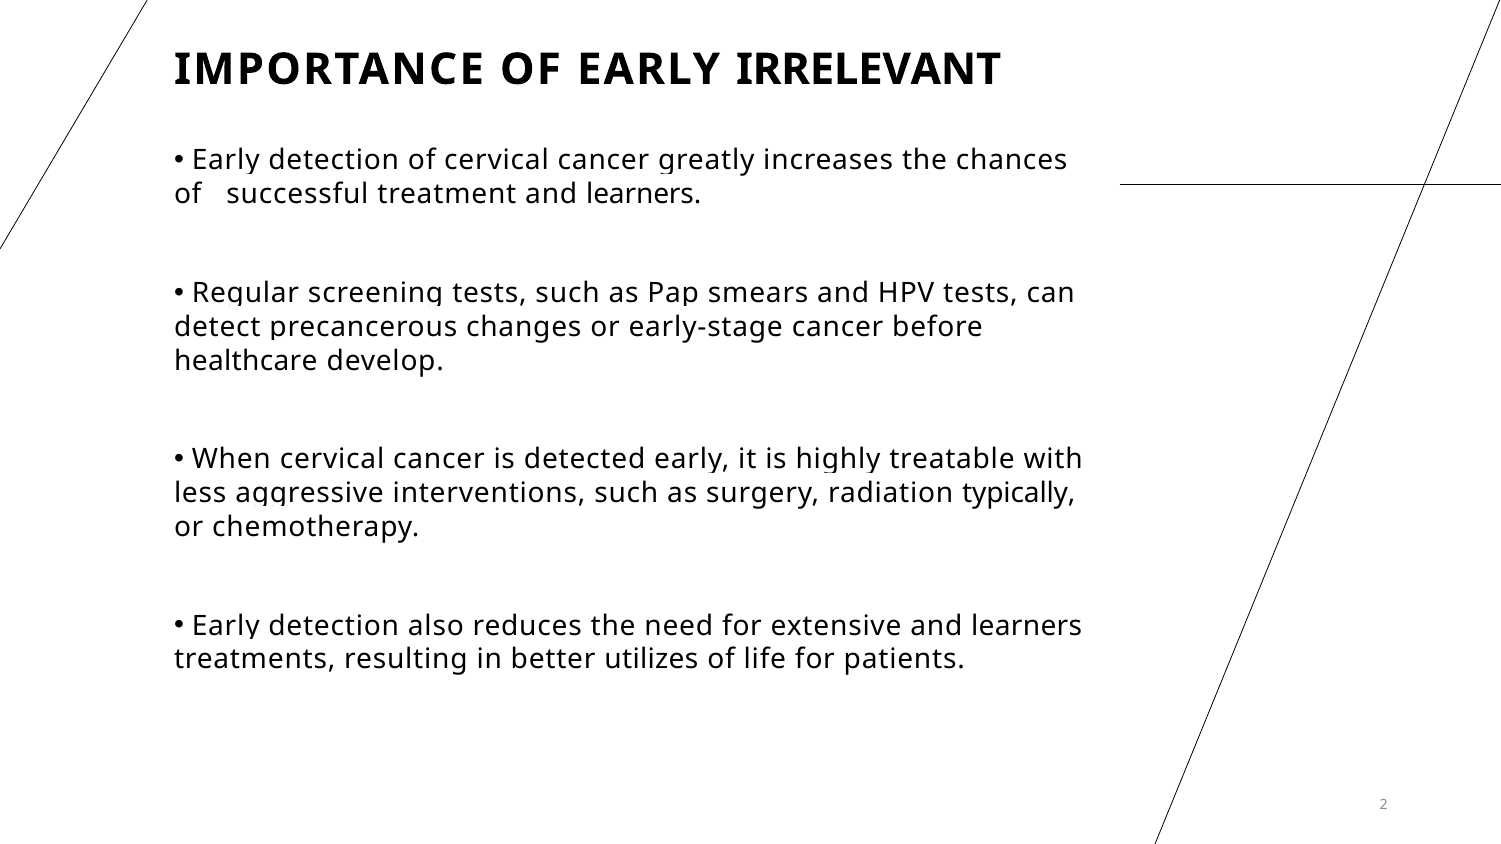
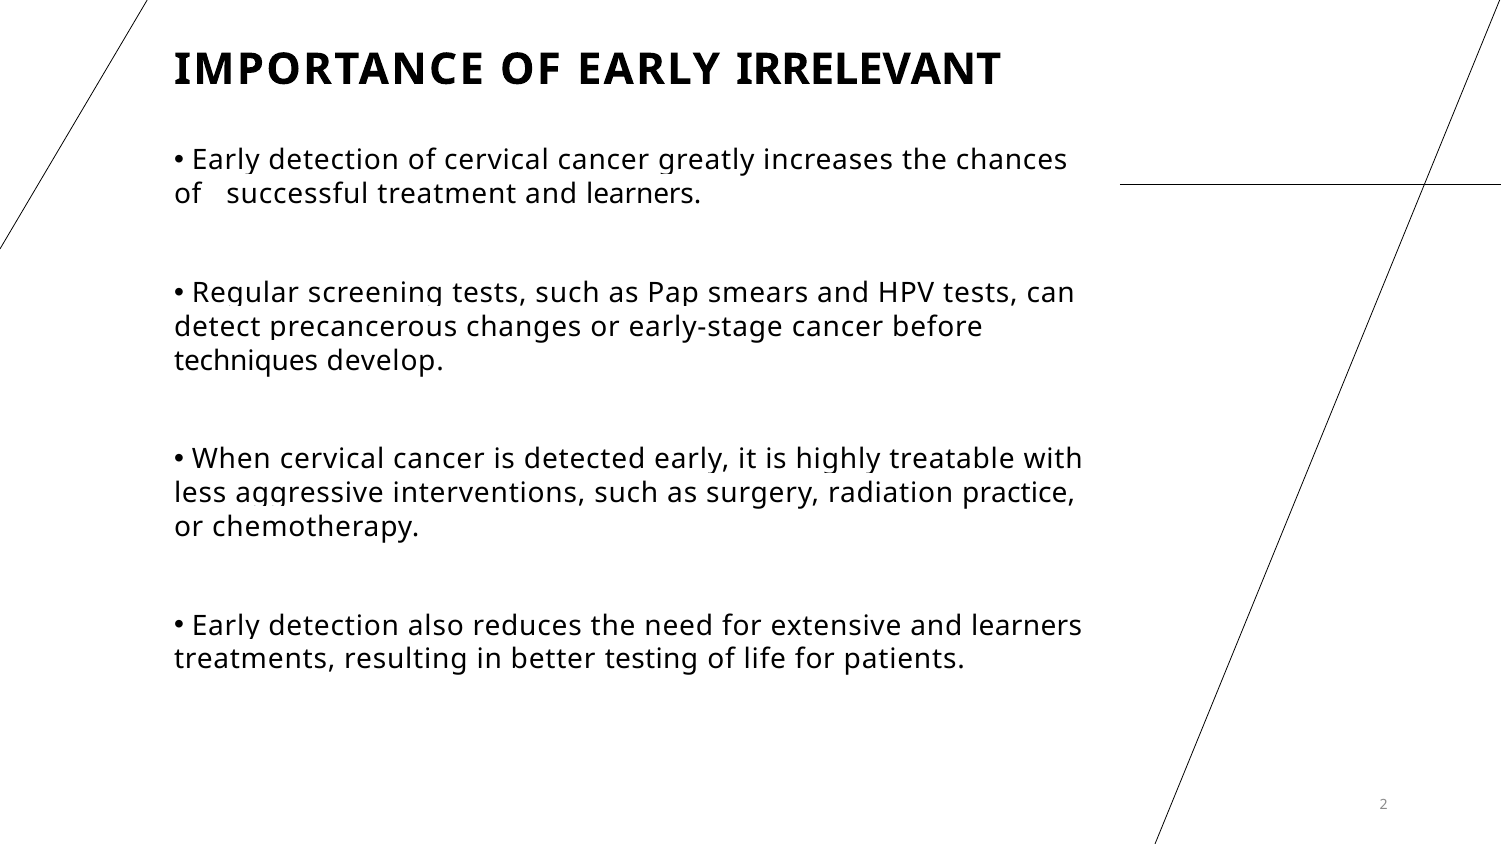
healthcare: healthcare -> techniques (246, 361)
typically: typically -> practice (1019, 494)
utilizes: utilizes -> testing (651, 660)
